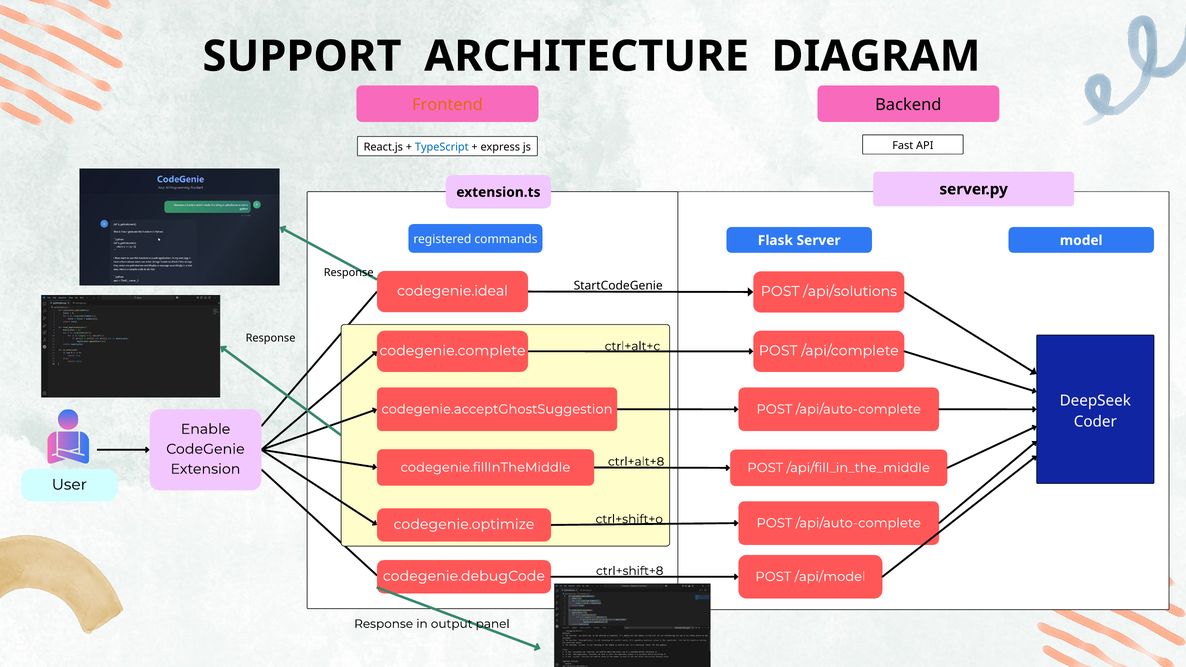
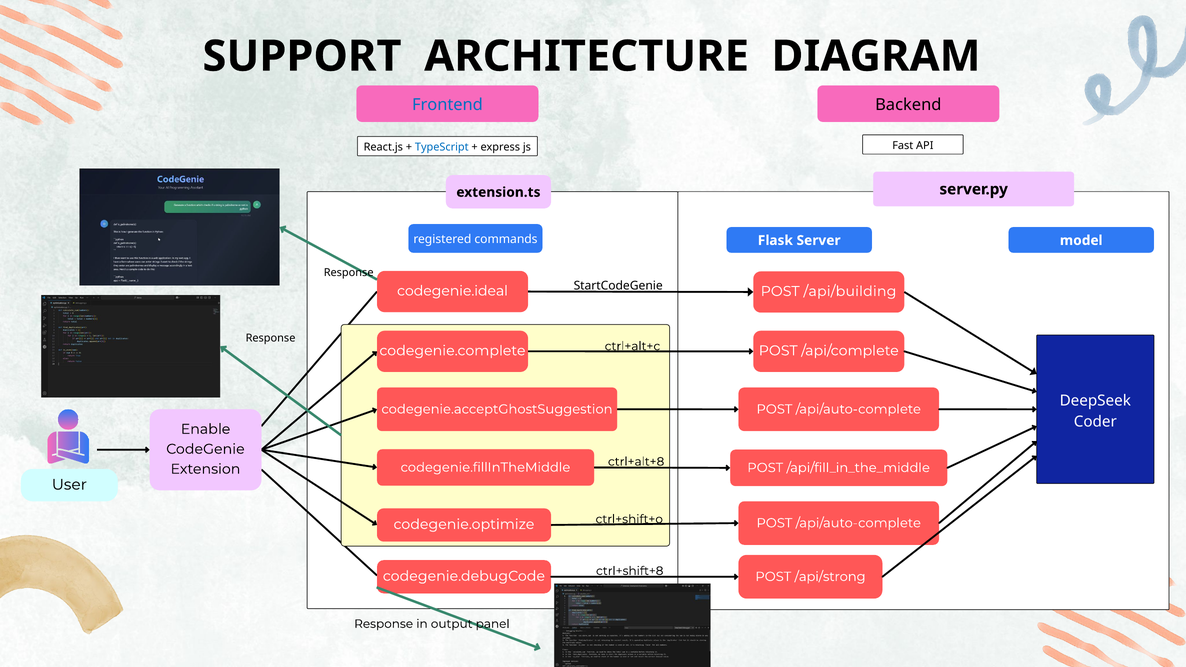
Frontend colour: orange -> blue (447, 105)
/api/solutions: /api/solutions -> /api/building (850, 291)
/api/model: /api/model -> /api/strong (830, 577)
